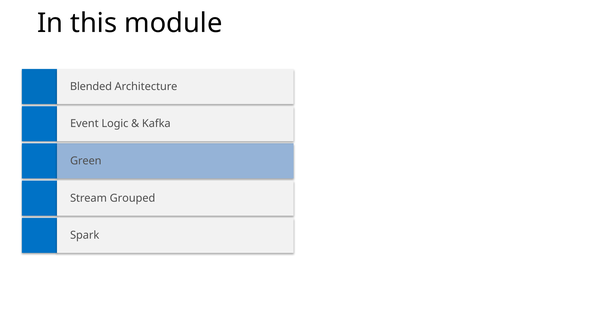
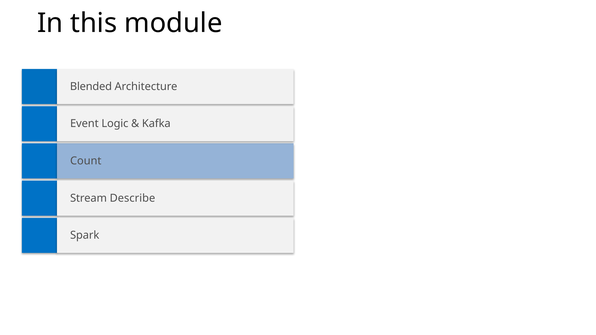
Green: Green -> Count (86, 161)
Grouped: Grouped -> Describe (132, 198)
